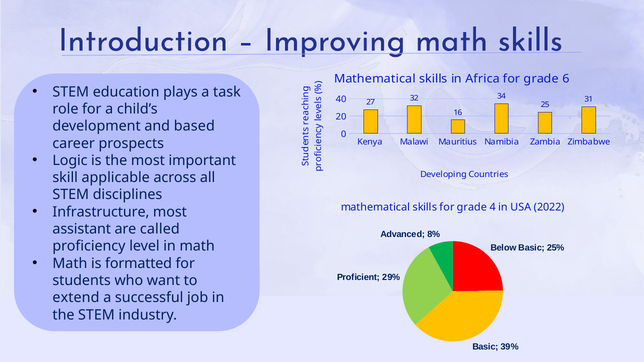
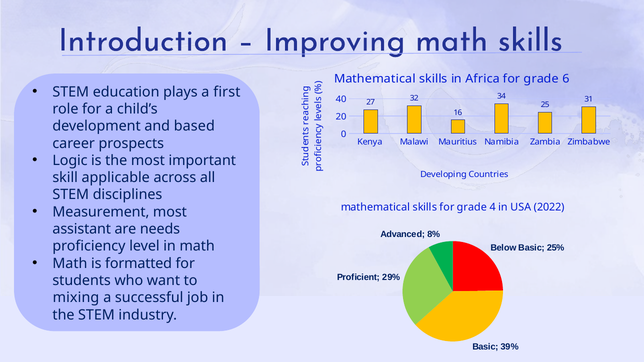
task: task -> first (227, 92)
Infrastructure: Infrastructure -> Measurement (101, 212)
called: called -> needs (160, 229)
extend: extend -> mixing (76, 298)
